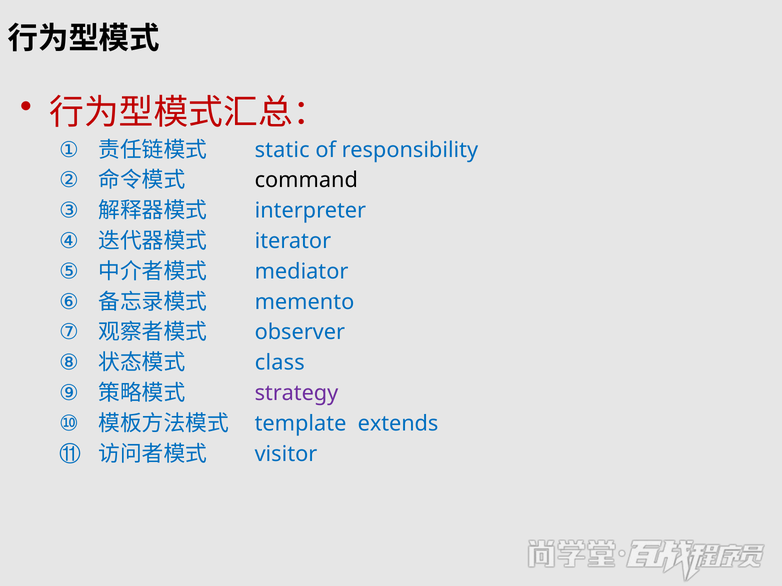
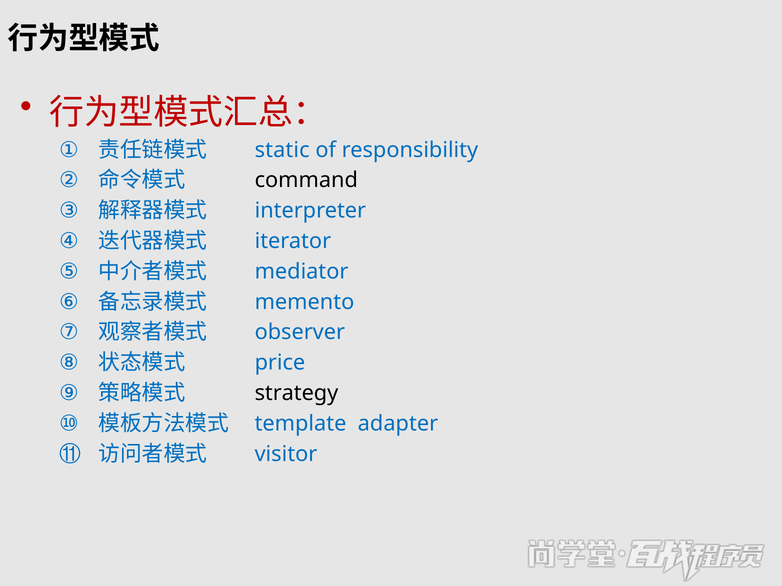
class: class -> price (280, 363)
strategy colour: purple -> black (296, 393)
extends: extends -> adapter (398, 424)
